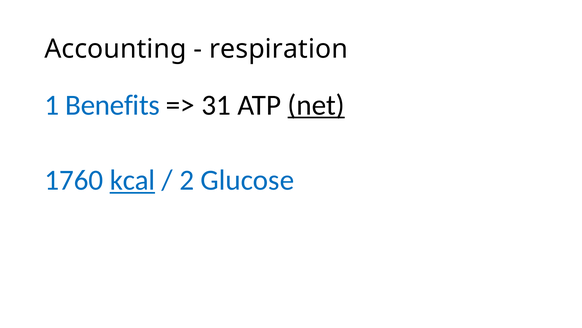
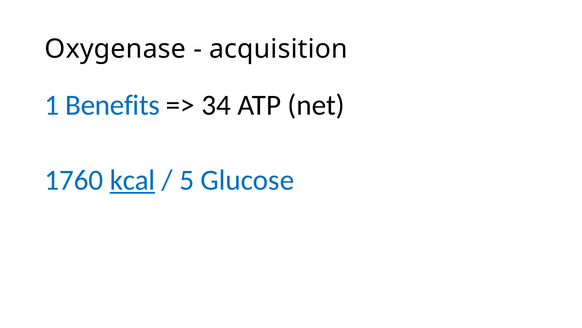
Accounting: Accounting -> Oxygenase (115, 49)
respiration: respiration -> acquisition (278, 49)
31: 31 -> 34 (216, 105)
net underline: present -> none (316, 105)
2: 2 -> 5 (187, 180)
